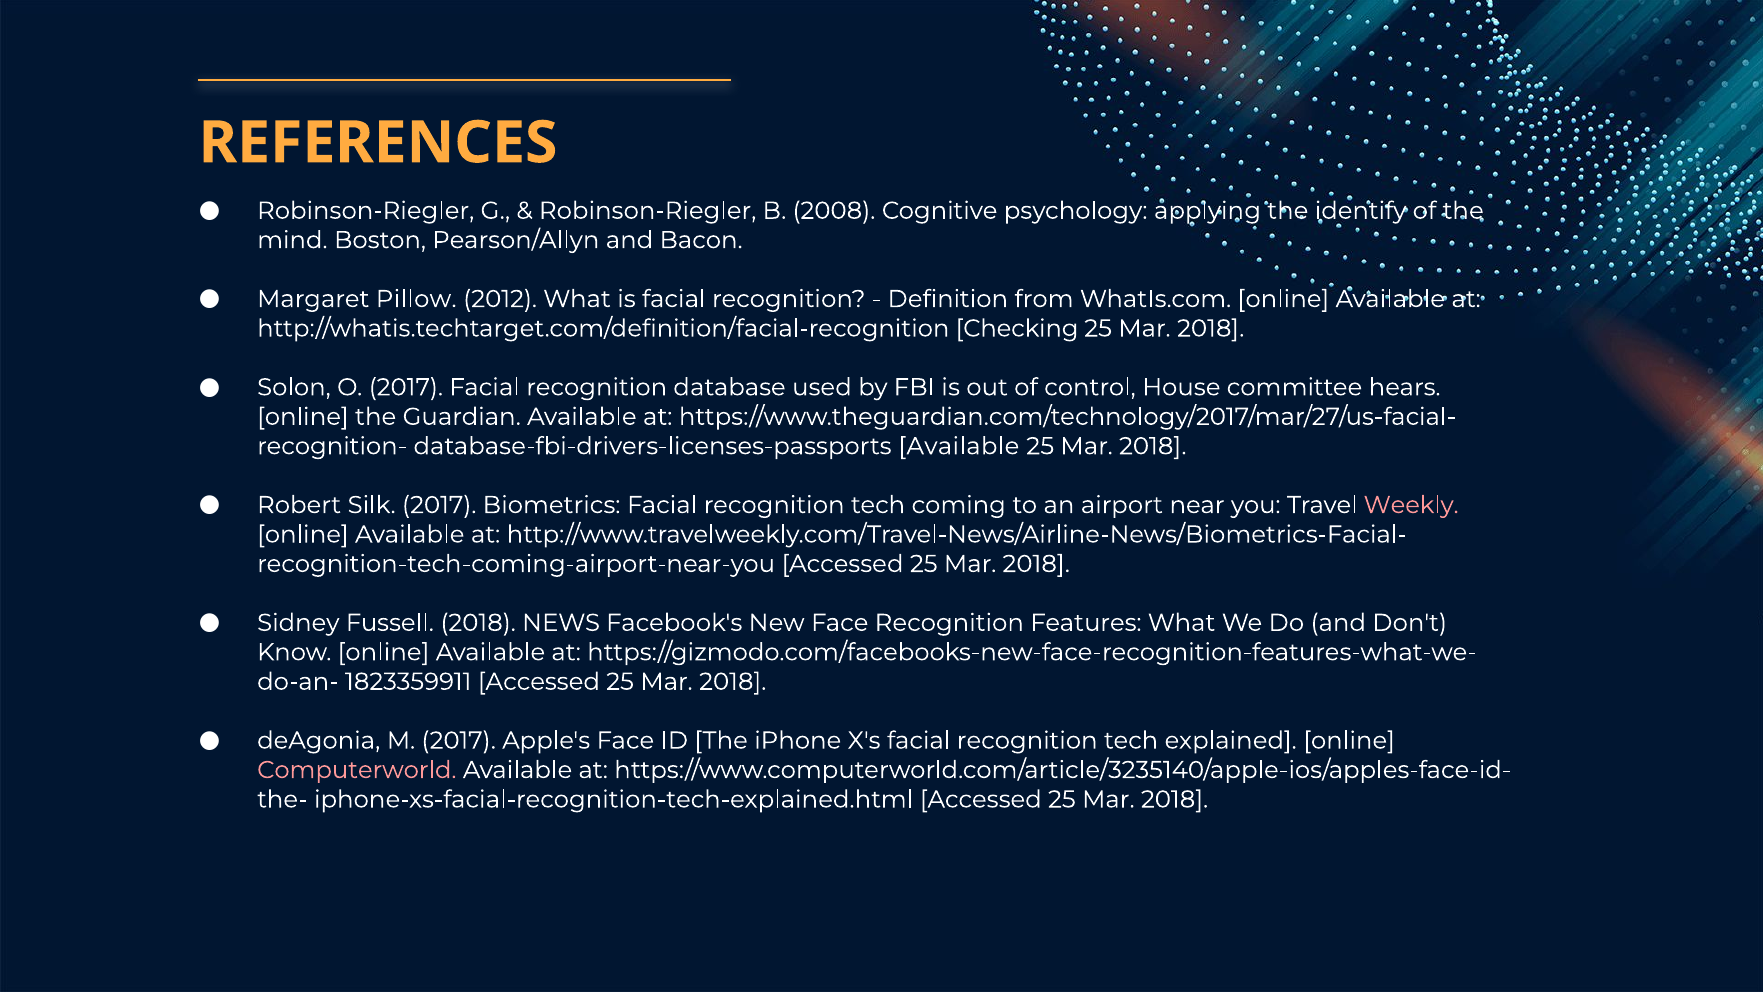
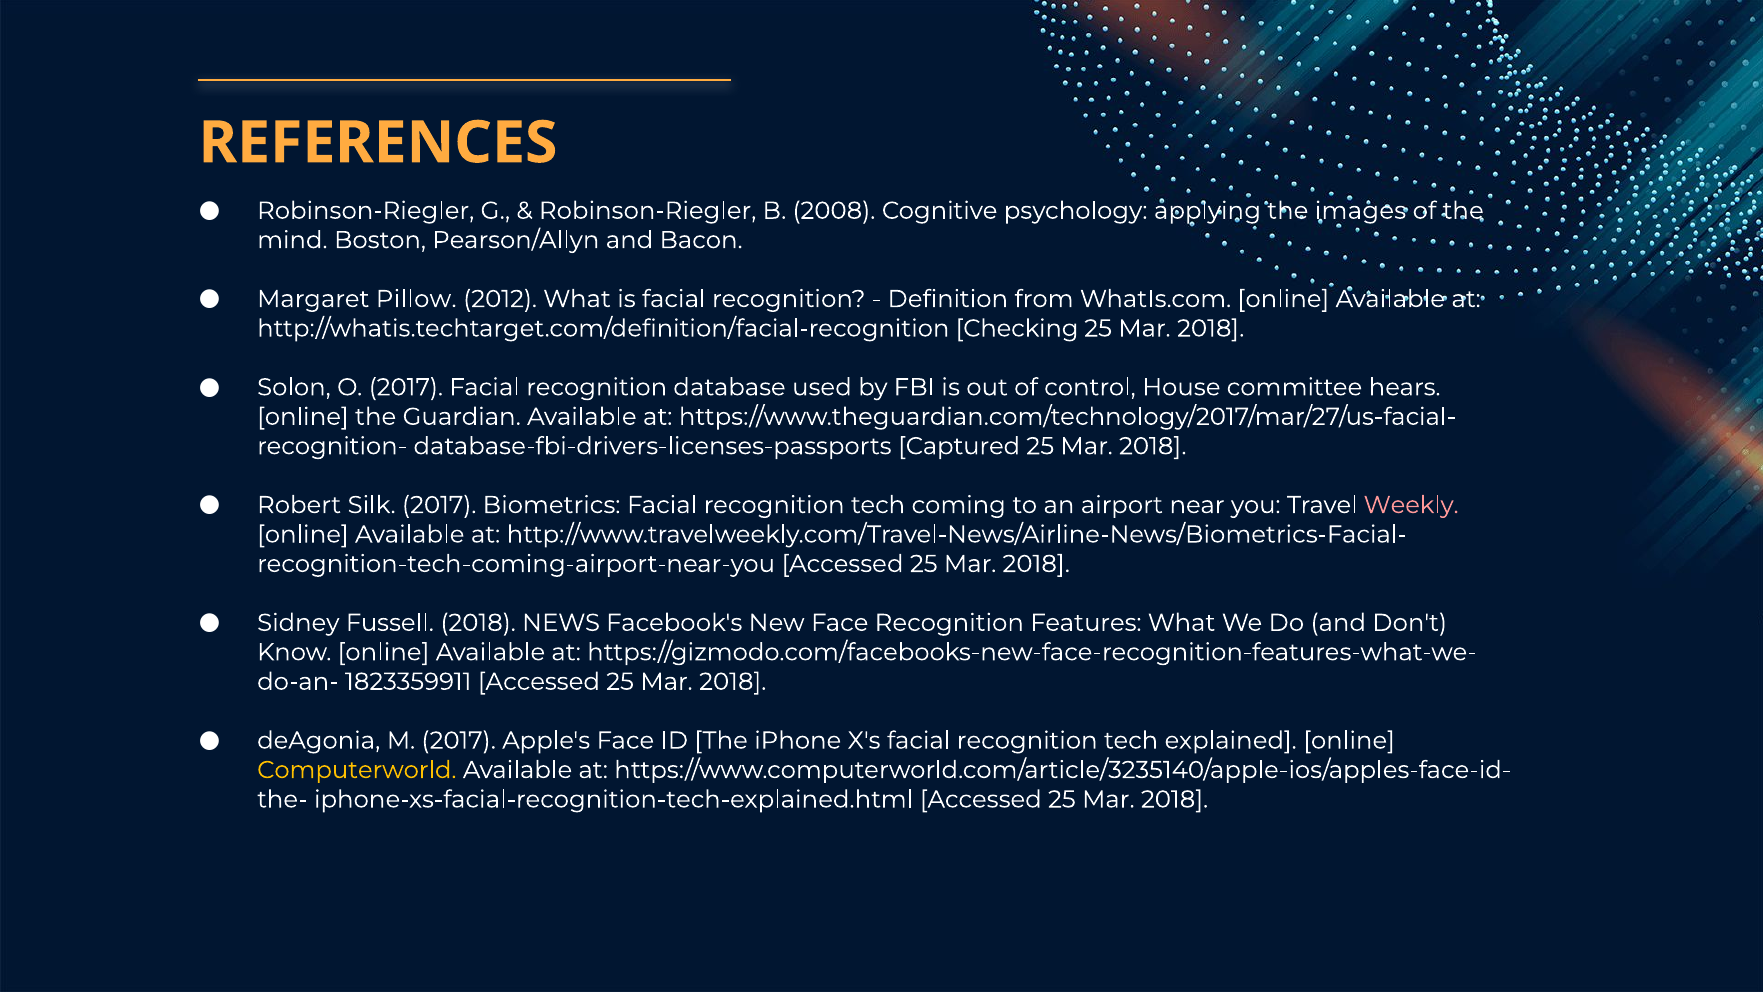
identify: identify -> images (1360, 211)
database-fbi-drivers-licenses-passports Available: Available -> Captured (959, 446)
Computerworld colour: pink -> yellow (357, 770)
